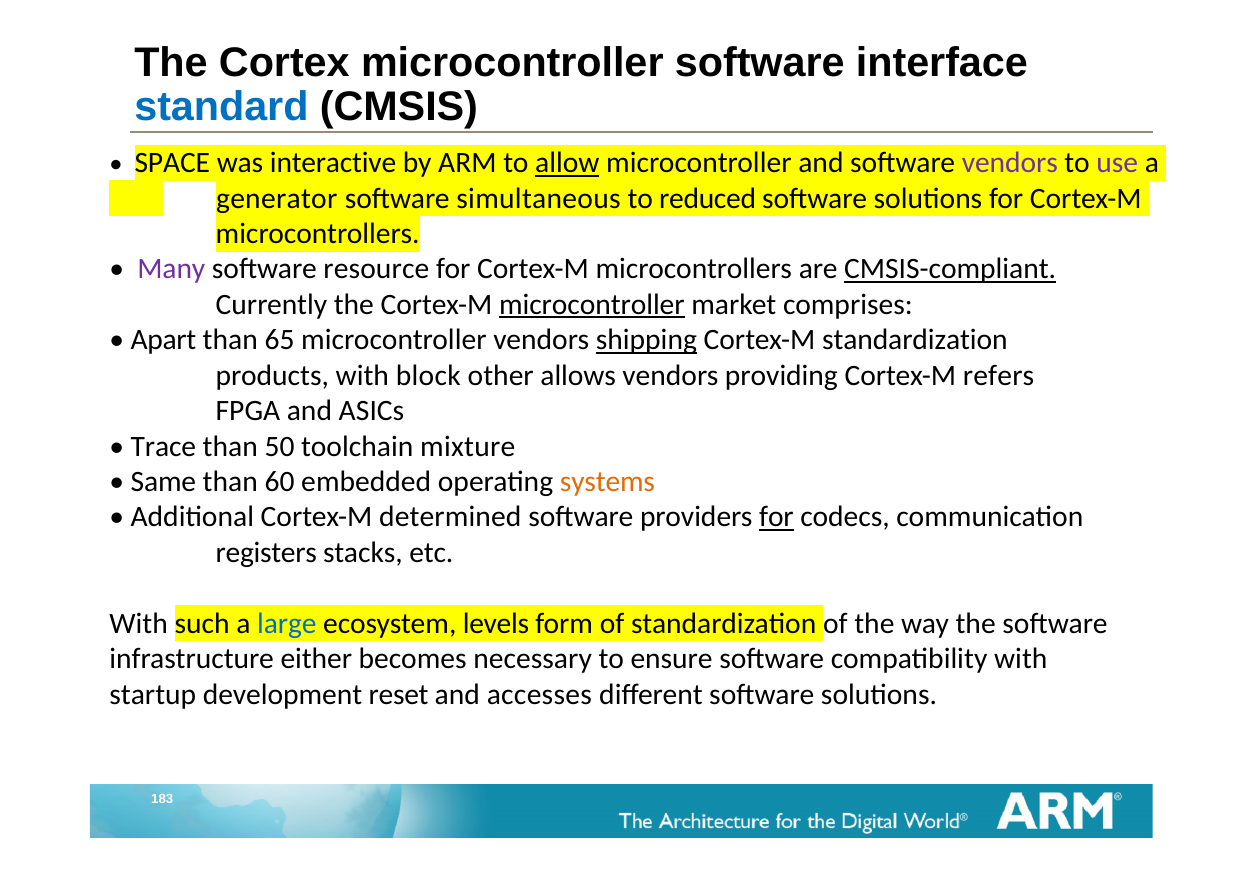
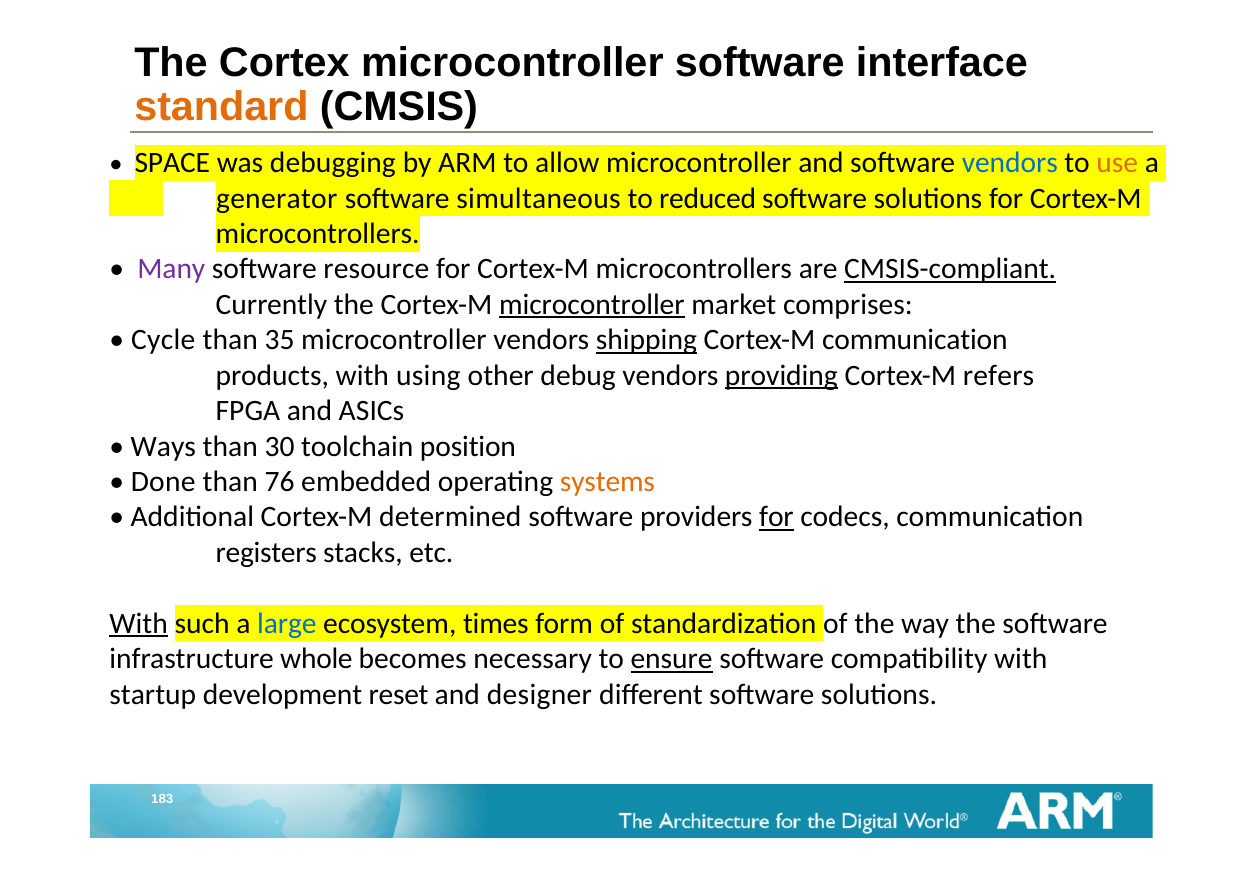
standard colour: blue -> orange (221, 107)
interactive: interactive -> debugging (333, 163)
allow underline: present -> none (567, 163)
vendors colour: purple -> blue (1010, 163)
use colour: purple -> orange (1117, 163)
Apart: Apart -> Cycle (163, 340)
65: 65 -> 35 (279, 340)
Cortex-M standardization: standardization -> communication (915, 340)
block: block -> using (428, 376)
allows: allows -> debug (578, 376)
providing underline: none -> present (781, 376)
Trace: Trace -> Ways (163, 447)
50: 50 -> 30 (279, 447)
mixture: mixture -> position (468, 447)
Same: Same -> Done (163, 482)
60: 60 -> 76 (279, 482)
With underline: none -> present (139, 624)
levels: levels -> times (496, 624)
either: either -> whole (316, 659)
ensure underline: none -> present (672, 659)
accesses: accesses -> designer (539, 695)
